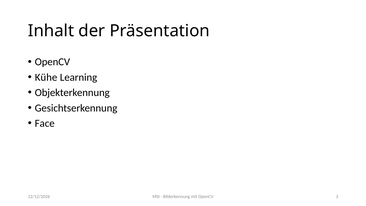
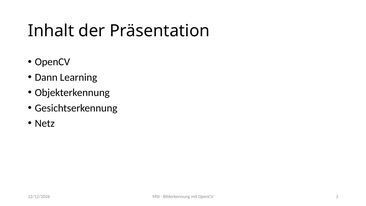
Kühe: Kühe -> Dann (46, 77)
Face: Face -> Netz (45, 123)
